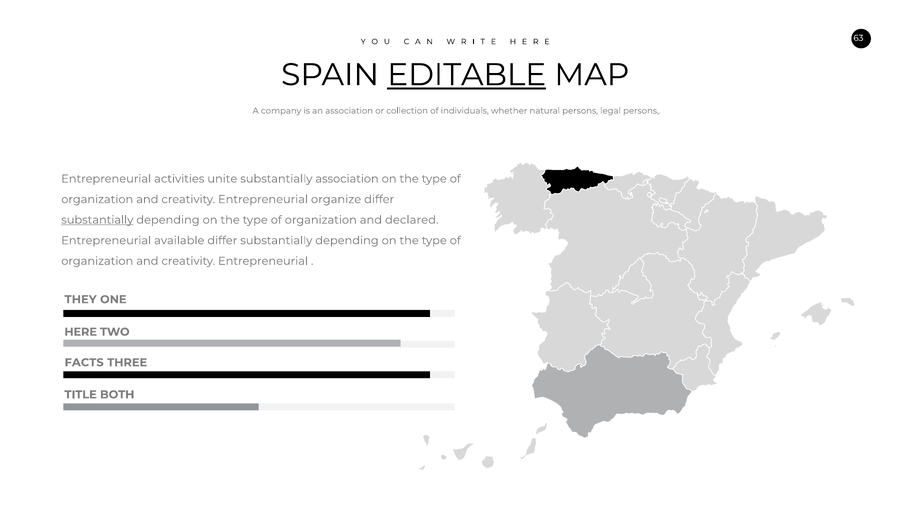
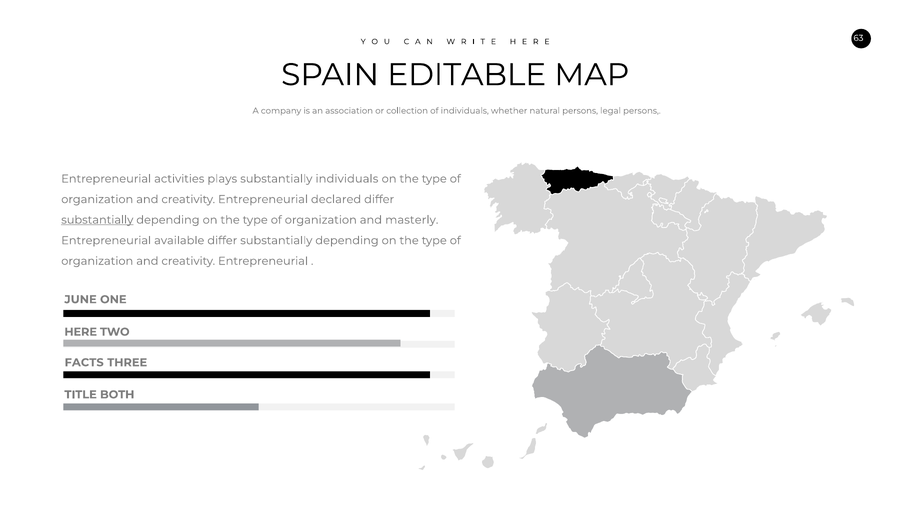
EDITABLE underline: present -> none (467, 75)
unite: unite -> plays (222, 179)
substantially association: association -> individuals (347, 179)
organize: organize -> declared (336, 199)
declared: declared -> masterly (412, 220)
THEY: THEY -> JUNE (81, 299)
